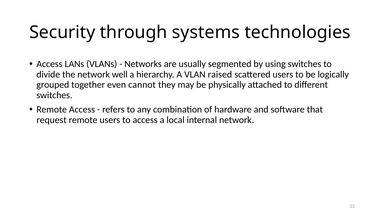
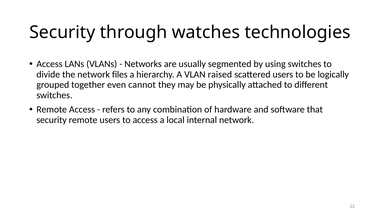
systems: systems -> watches (206, 32)
well: well -> files (120, 74)
request: request -> security (52, 120)
